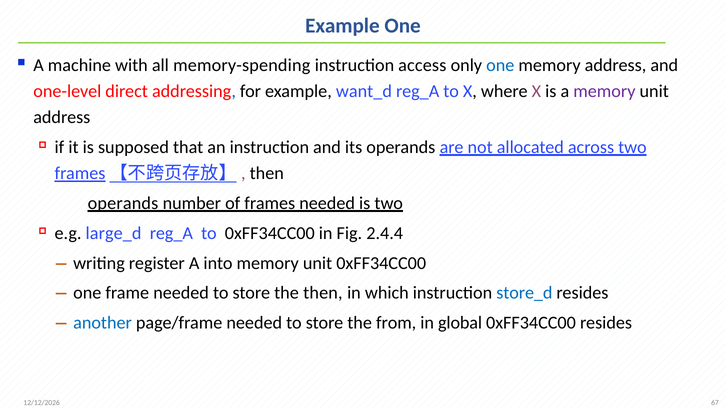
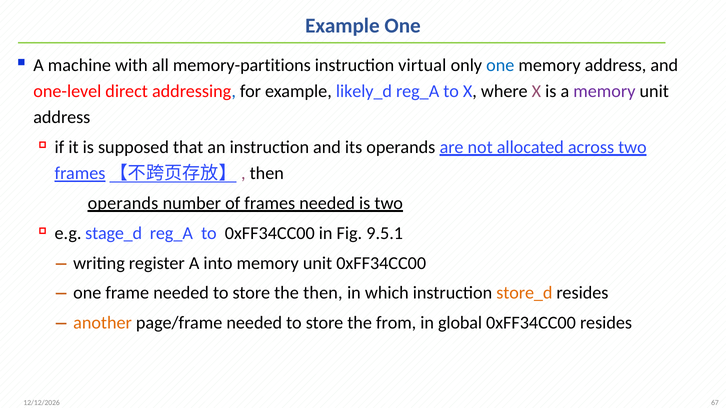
memory-spending: memory-spending -> memory-partitions (242, 65)
access: access -> virtual (422, 65)
want_d: want_d -> likely_d (364, 91)
large_d: large_d -> stage_d (114, 233)
2.4.4: 2.4.4 -> 9.5.1 (385, 233)
store_d colour: blue -> orange (524, 293)
another colour: blue -> orange (103, 323)
